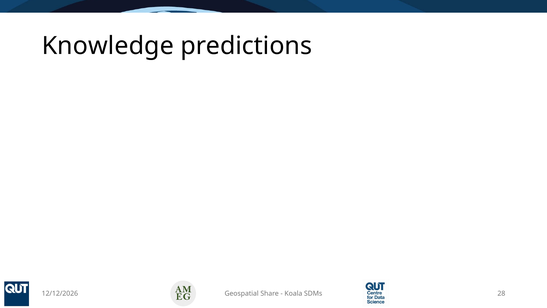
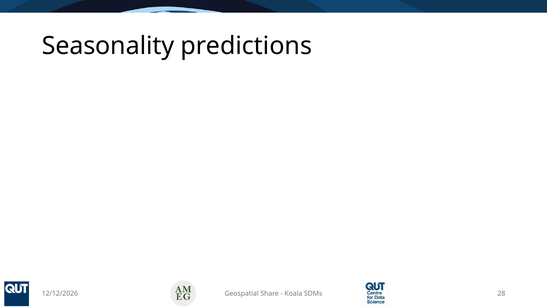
Knowledge: Knowledge -> Seasonality (108, 46)
